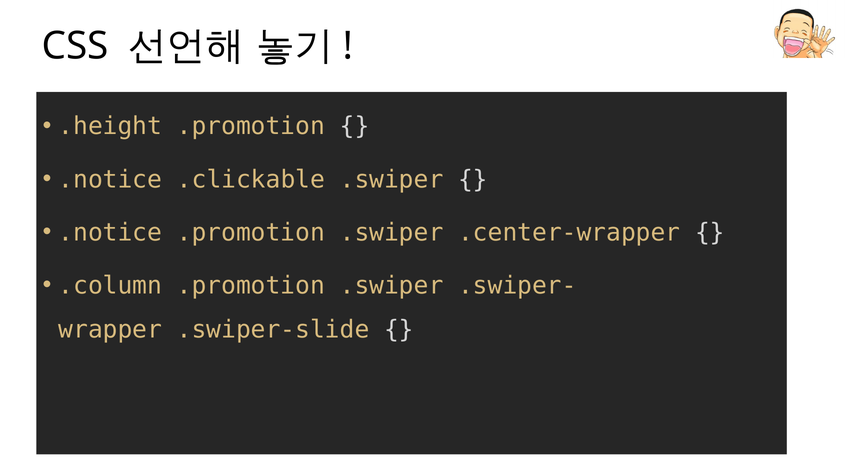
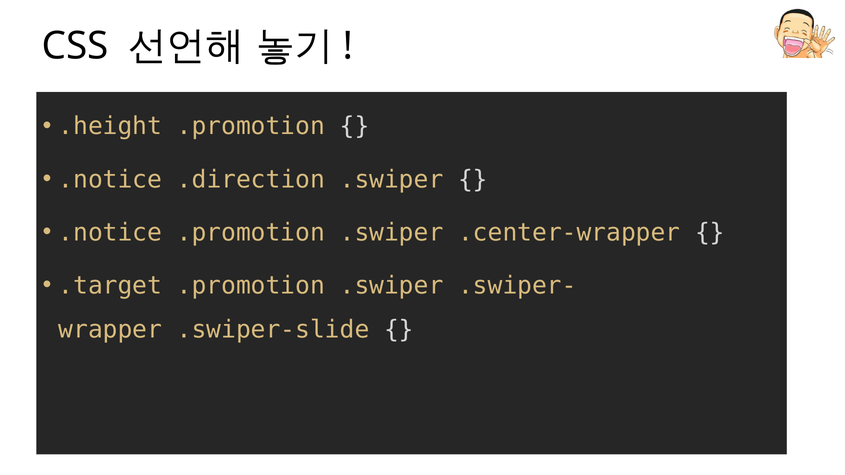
.clickable: .clickable -> .direction (251, 179)
.column: .column -> .target (110, 286)
